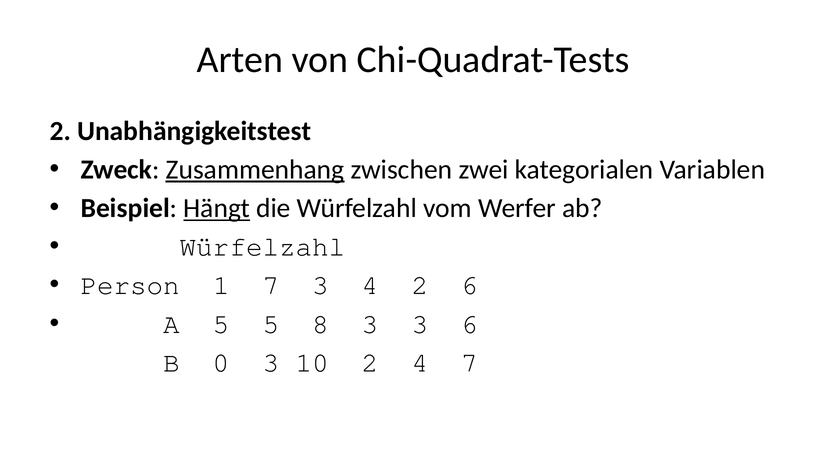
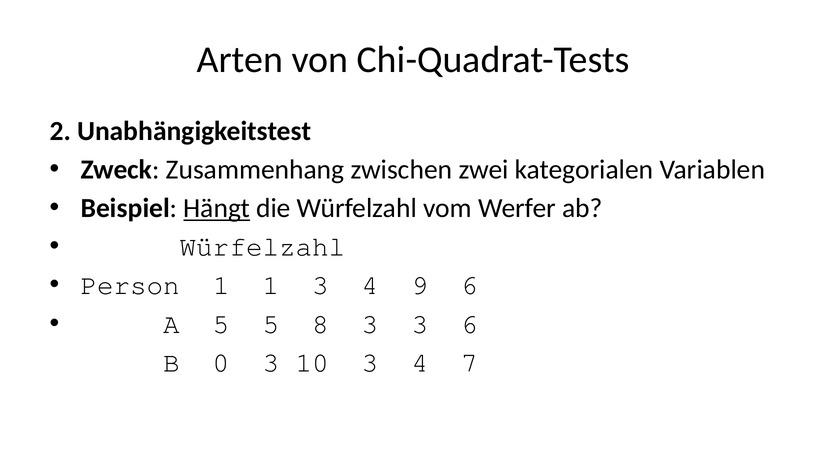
Zusammenhang underline: present -> none (255, 170)
1 7: 7 -> 1 (271, 285)
4 2: 2 -> 9 (420, 285)
10 2: 2 -> 3 (370, 363)
